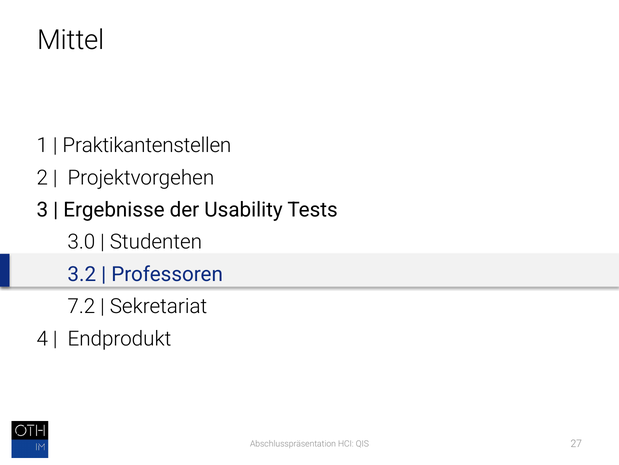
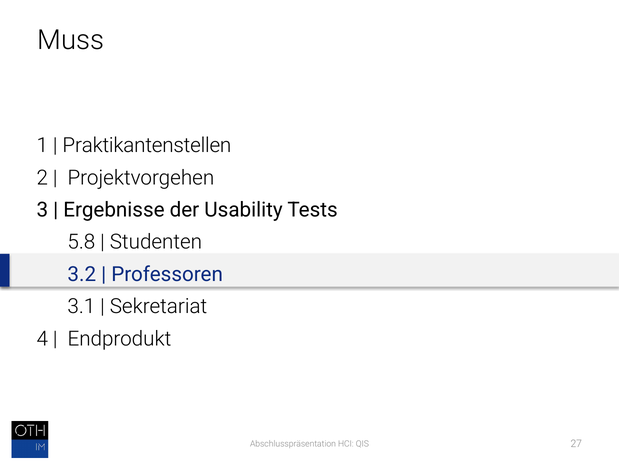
Mittel: Mittel -> Muss (71, 40)
3.0: 3.0 -> 5.8 (81, 242)
7.2: 7.2 -> 3.1 (81, 306)
